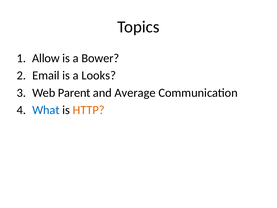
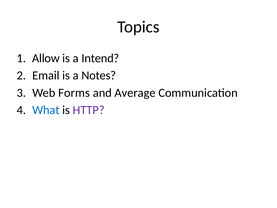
Bower: Bower -> Intend (100, 58)
Looks: Looks -> Notes (99, 75)
Parent: Parent -> Forms (74, 93)
HTTP colour: orange -> purple (89, 110)
